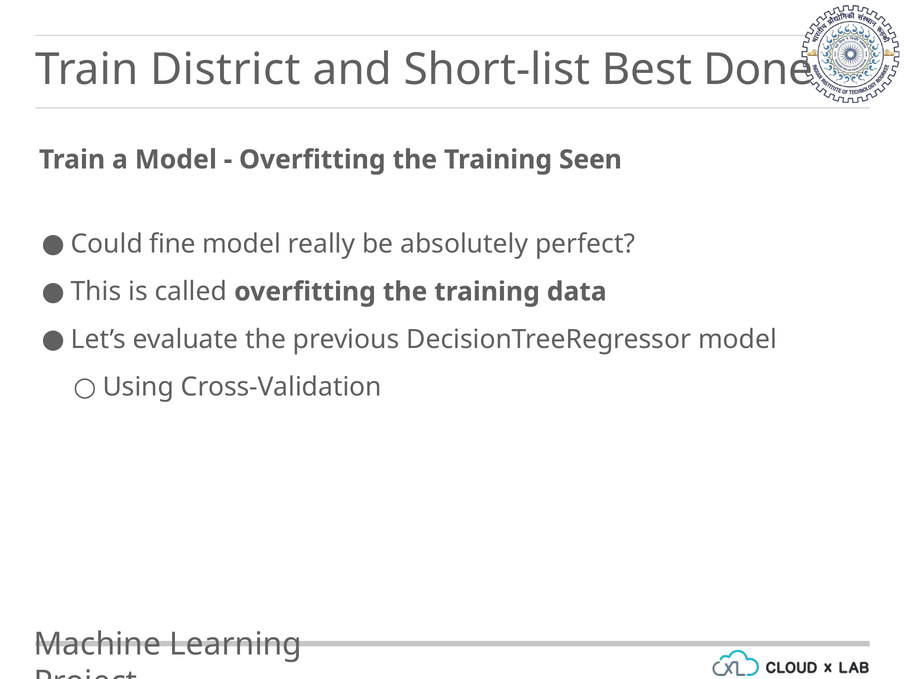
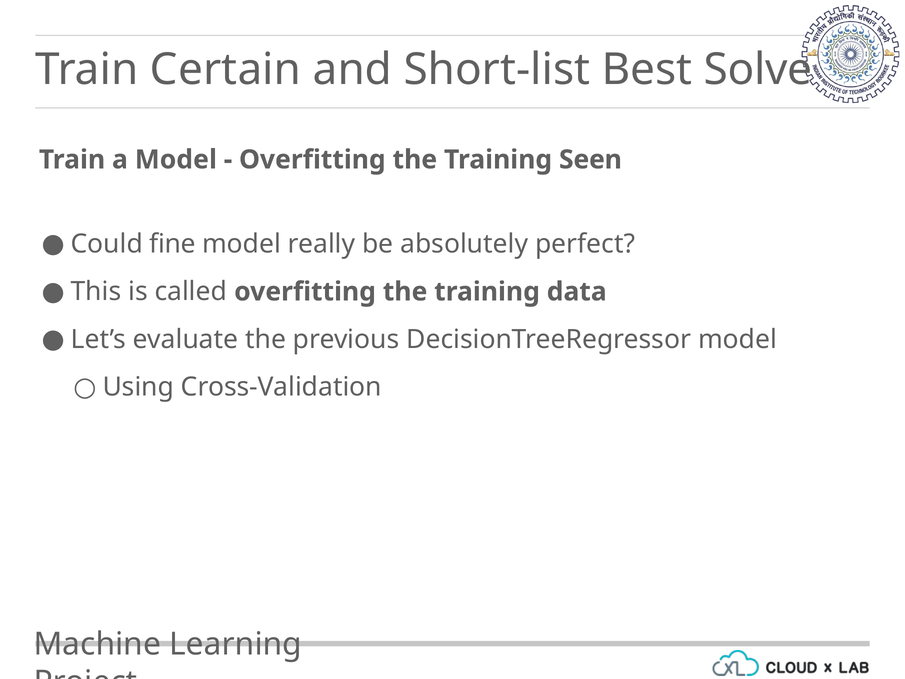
District: District -> Certain (226, 70)
Done: Done -> Solve (758, 70)
